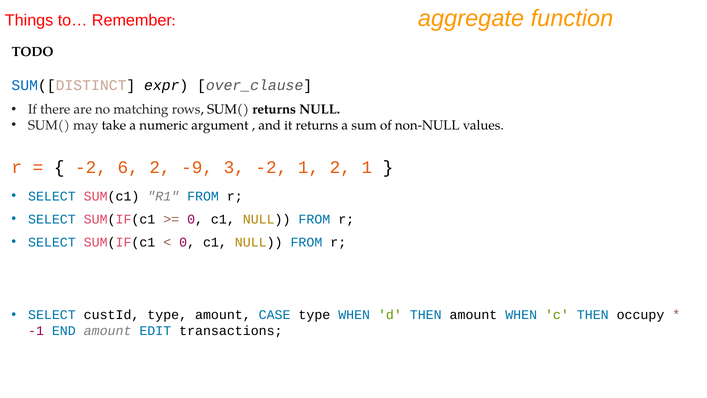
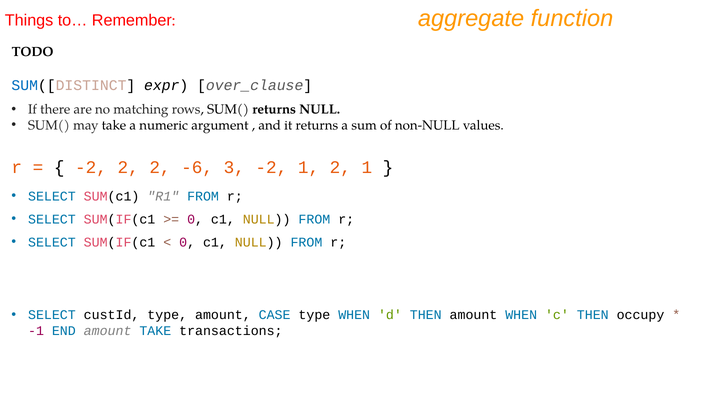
-2 6: 6 -> 2 (128, 167)
-9: -9 -> -6 (197, 167)
amount EDIT: EDIT -> TAKE (155, 331)
